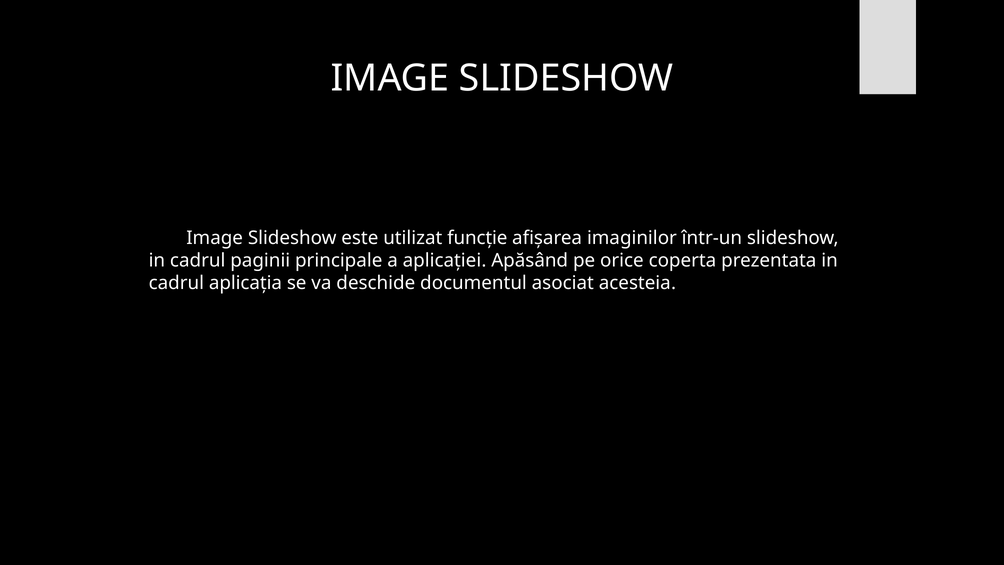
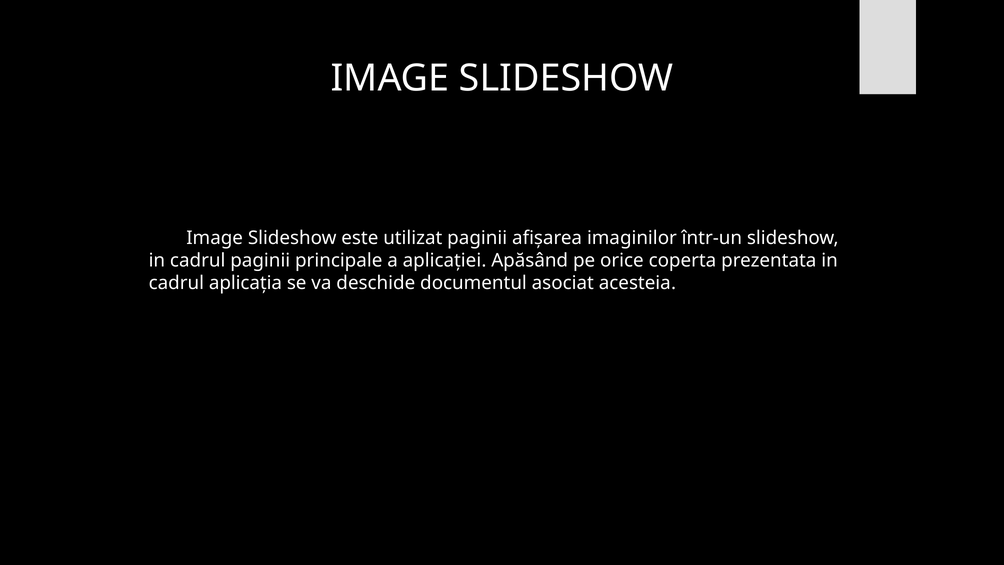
utilizat funcție: funcție -> paginii (477, 238)
